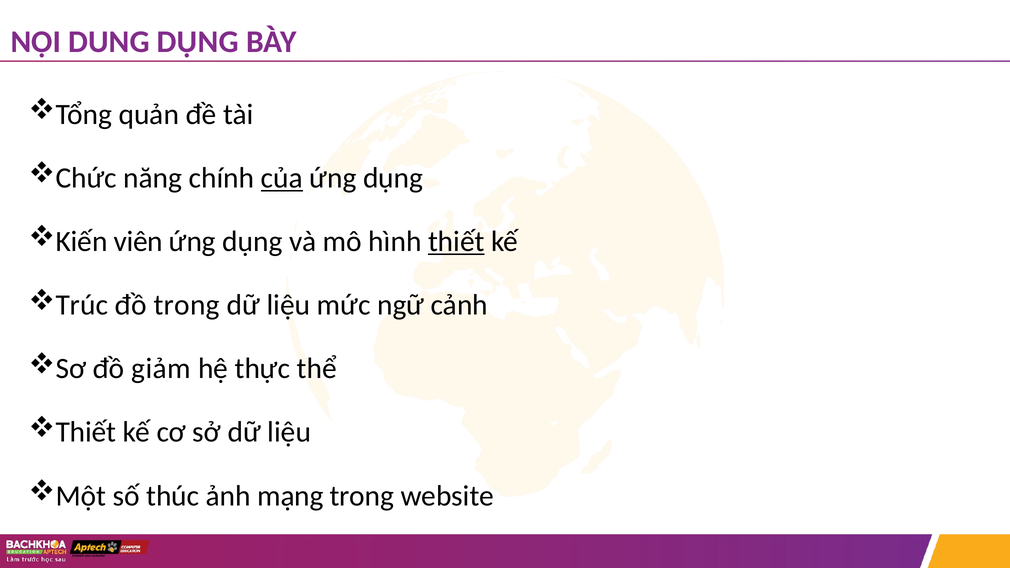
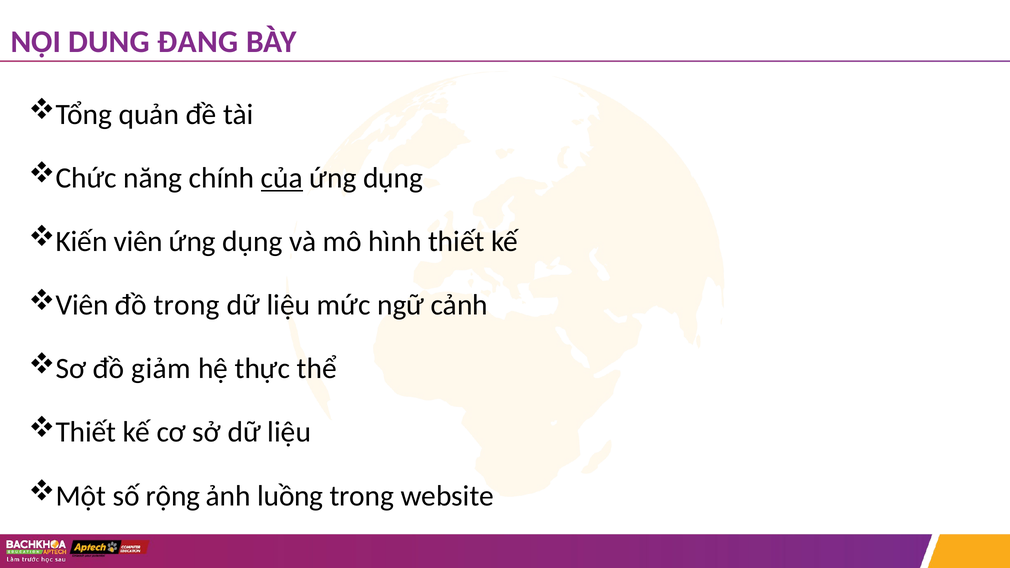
DUNG DỤNG: DỤNG -> ĐANG (198, 42)
thiết underline: present -> none (456, 242)
Trúc: Trúc -> Viên (82, 305)
thúc: thúc -> rộng (173, 496)
mạng: mạng -> luồng (290, 496)
